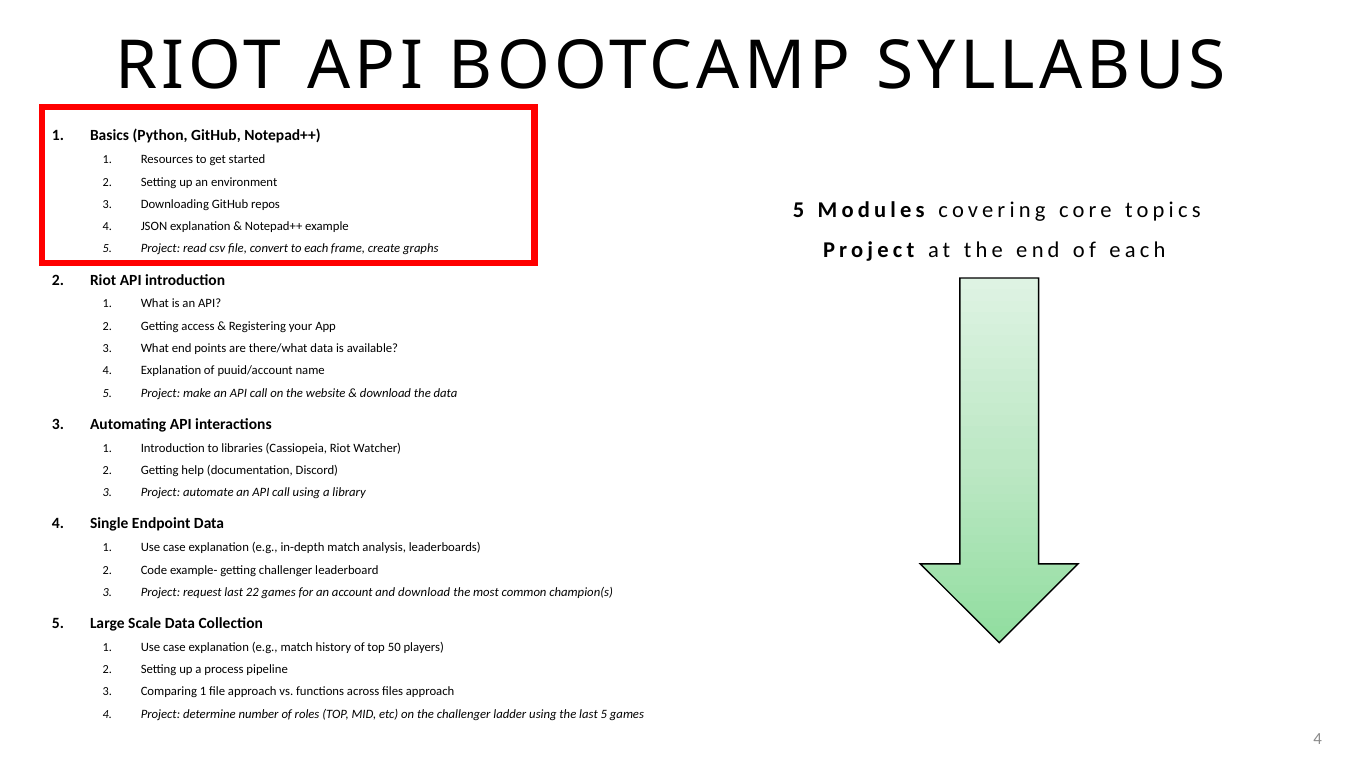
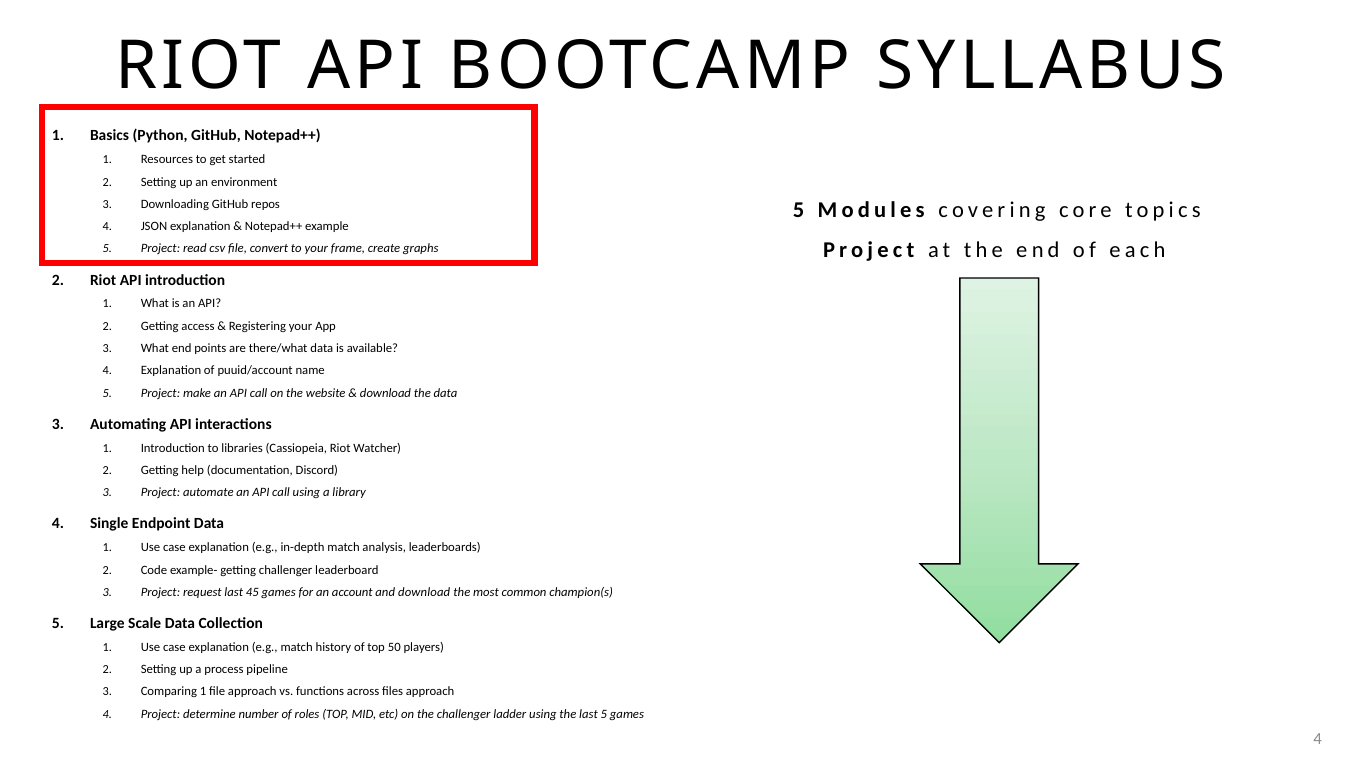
to each: each -> your (316, 249)
22: 22 -> 45 (252, 593)
